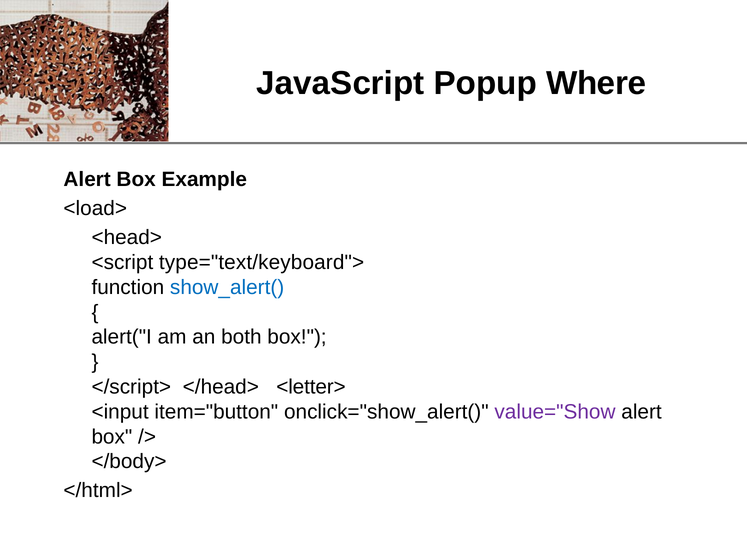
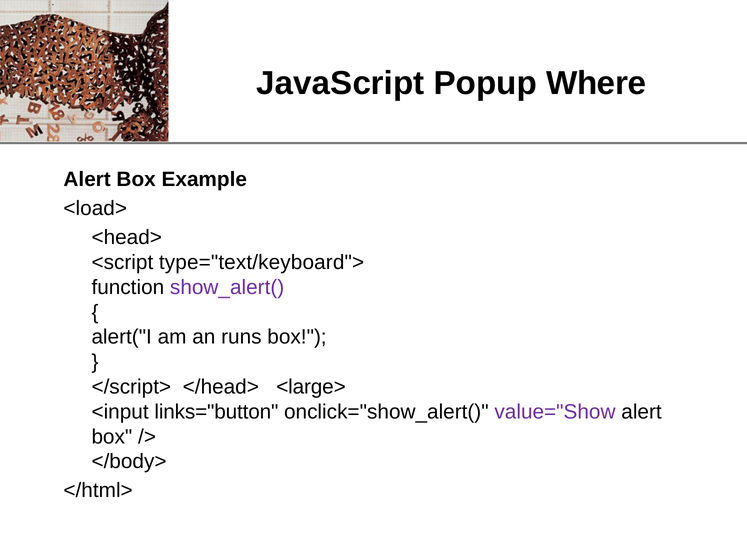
show_alert( colour: blue -> purple (227, 287)
both: both -> runs (241, 337)
<letter>: <letter> -> <large> (311, 387)
item="button: item="button -> links="button (216, 412)
